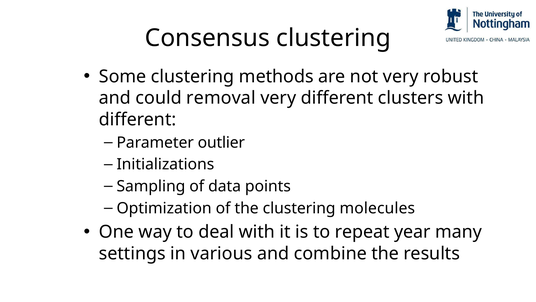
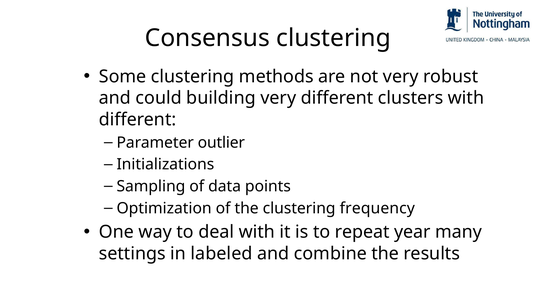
removal: removal -> building (221, 98)
molecules: molecules -> frequency (377, 208)
various: various -> labeled (222, 253)
